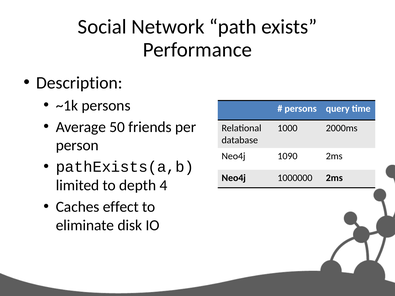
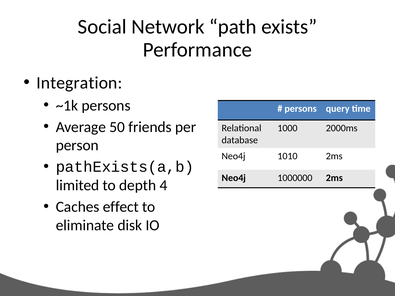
Description: Description -> Integration (79, 83)
1090: 1090 -> 1010 (287, 156)
